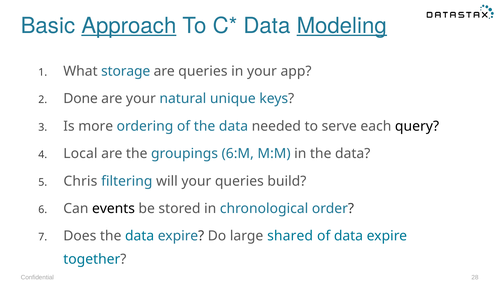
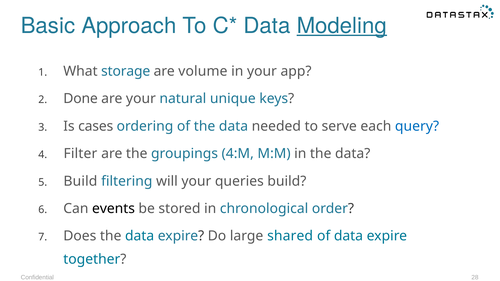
Approach underline: present -> none (129, 26)
are queries: queries -> volume (203, 71)
more: more -> cases (96, 126)
query colour: black -> blue (417, 126)
Local: Local -> Filter (80, 154)
6:M: 6:M -> 4:M (238, 154)
Chris: Chris -> Build (80, 181)
